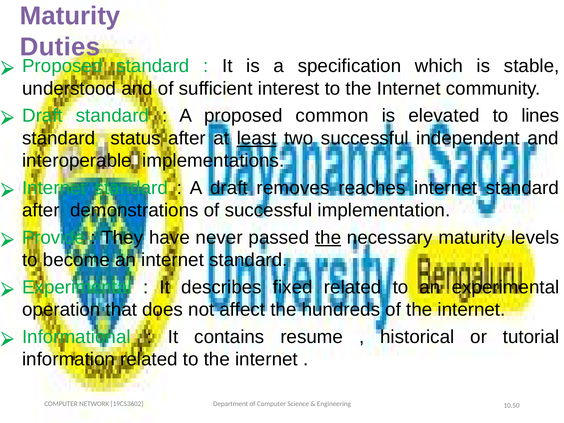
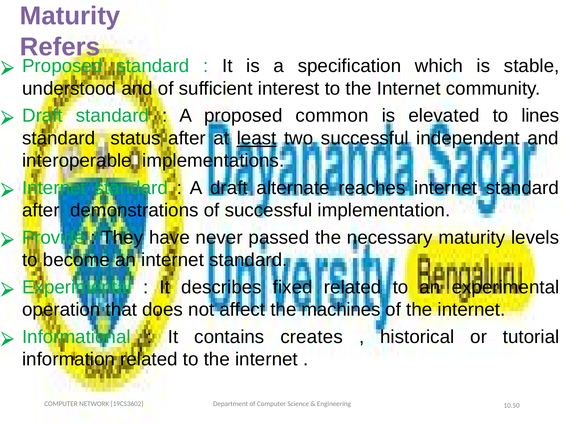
Duties: Duties -> Refers (60, 47)
removes: removes -> alternate (293, 188)
the underline: present -> none (328, 238)
hundreds: hundreds -> machines (341, 310)
resume: resume -> creates (312, 337)
